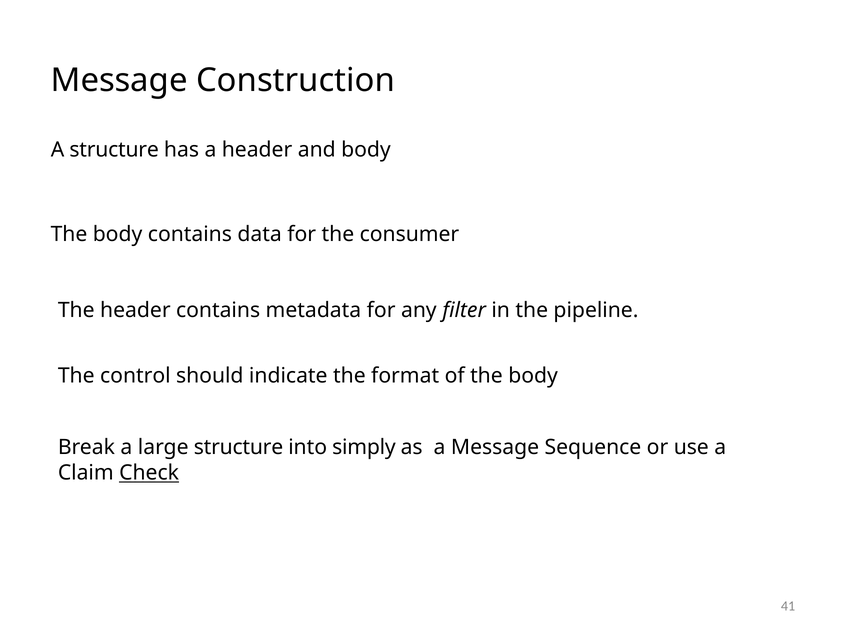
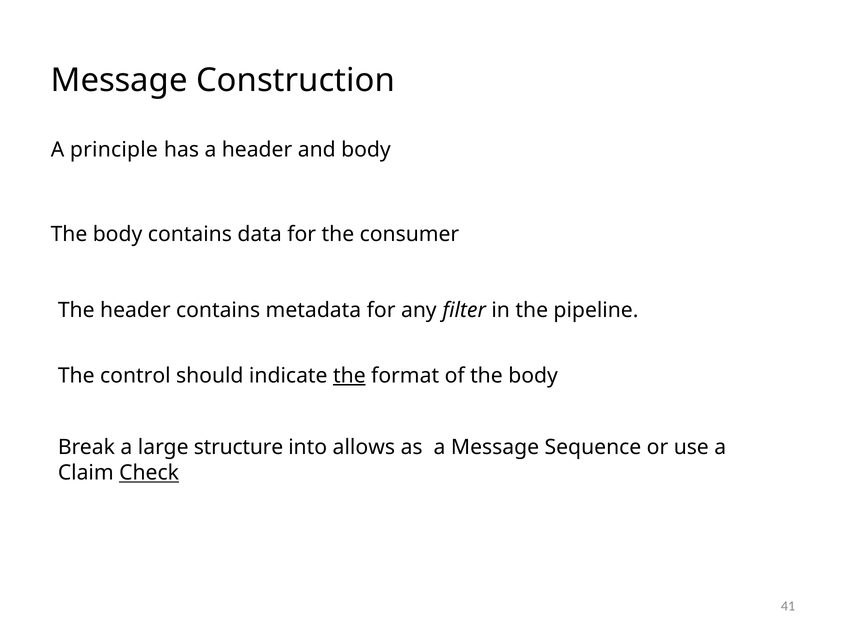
A structure: structure -> principle (114, 150)
the underline: none -> present (349, 375)
simply: simply -> allows (364, 447)
